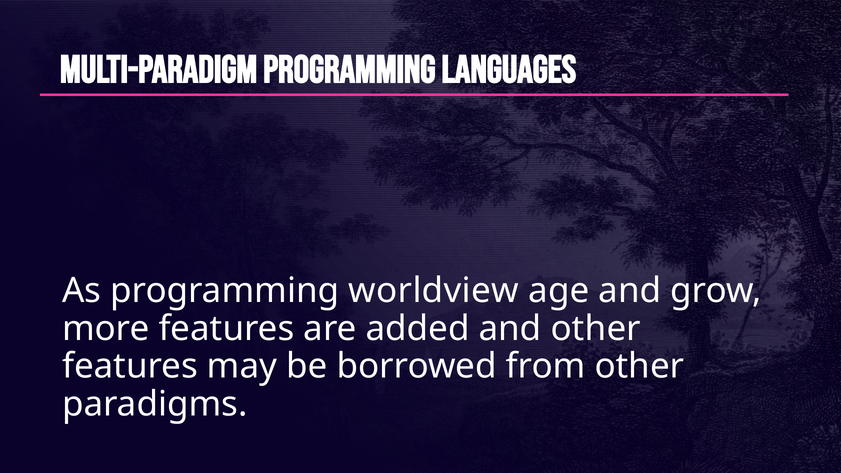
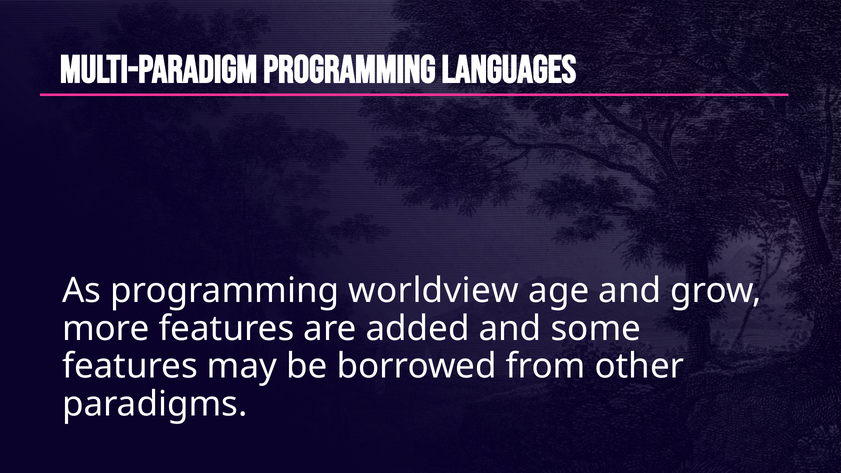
and other: other -> some (596, 329)
